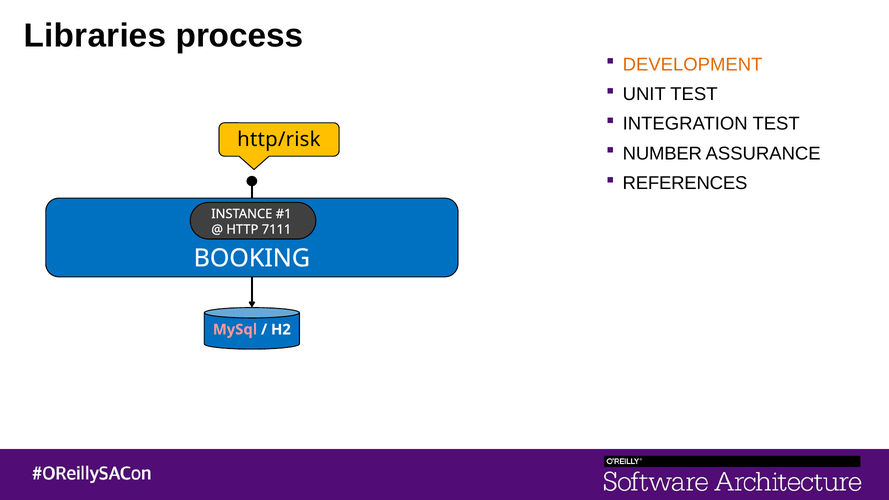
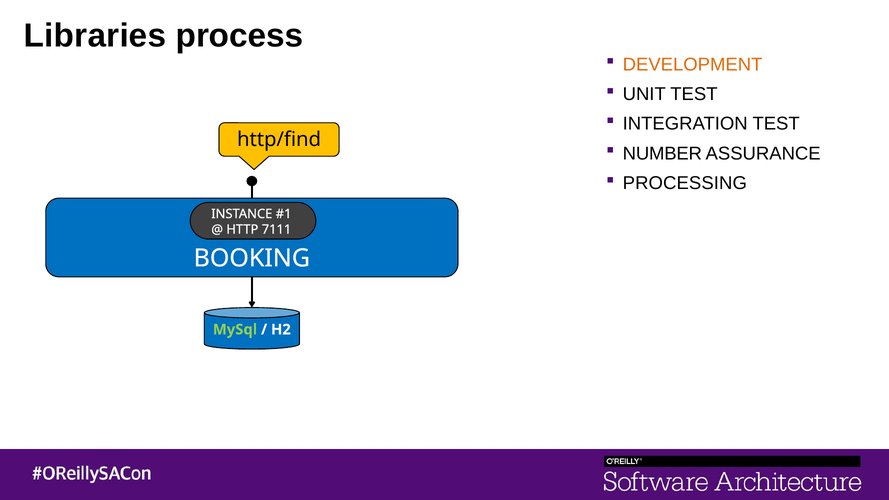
http/risk: http/risk -> http/find (279, 140)
REFERENCES: REFERENCES -> PROCESSING (685, 183)
MySql colour: pink -> light green (235, 330)
